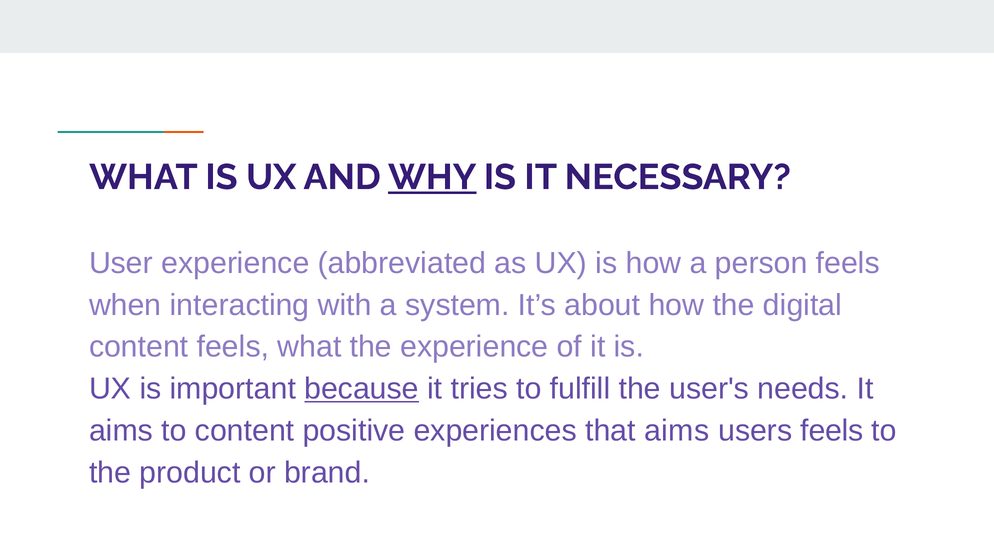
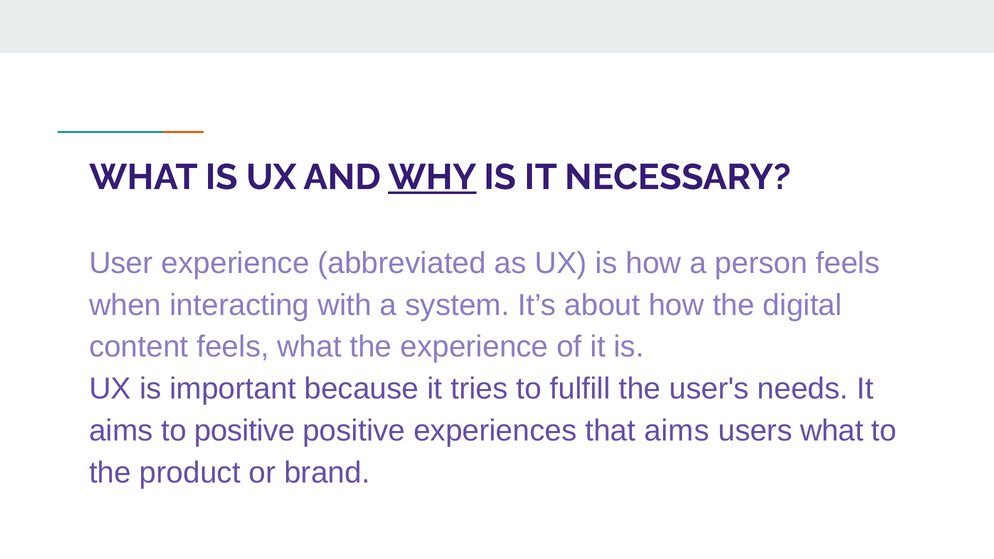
because underline: present -> none (362, 389)
to content: content -> positive (245, 431)
users feels: feels -> what (832, 431)
